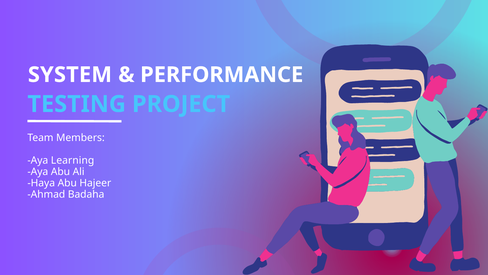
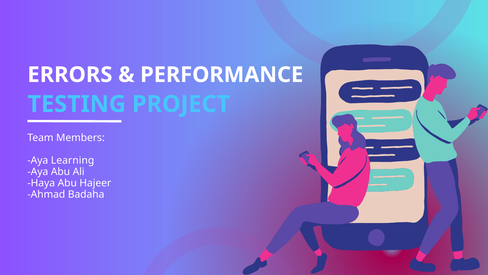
SYSTEM: SYSTEM -> ERRORS (70, 75)
